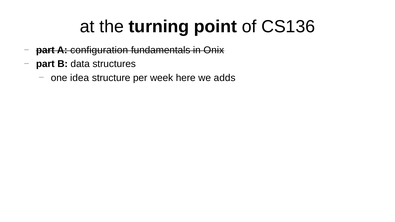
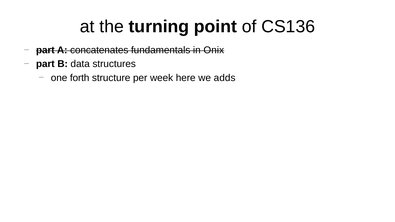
configuration: configuration -> concatenates (99, 50)
idea: idea -> forth (80, 78)
